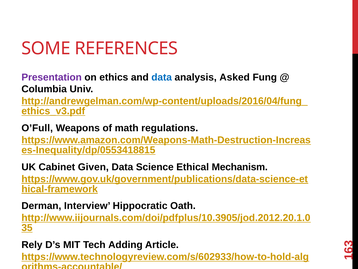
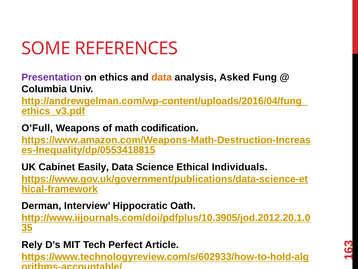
data colour: blue -> orange (162, 77)
regulations: regulations -> codification (170, 128)
Given: Given -> Easily (93, 167)
Mechanism: Mechanism -> Individuals (240, 167)
Adding: Adding -> Perfect (125, 244)
